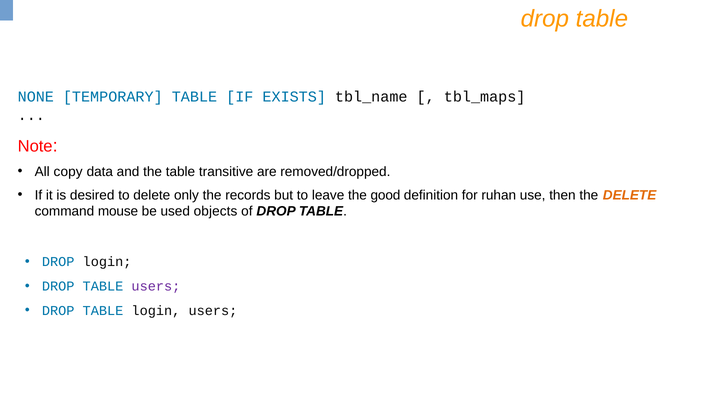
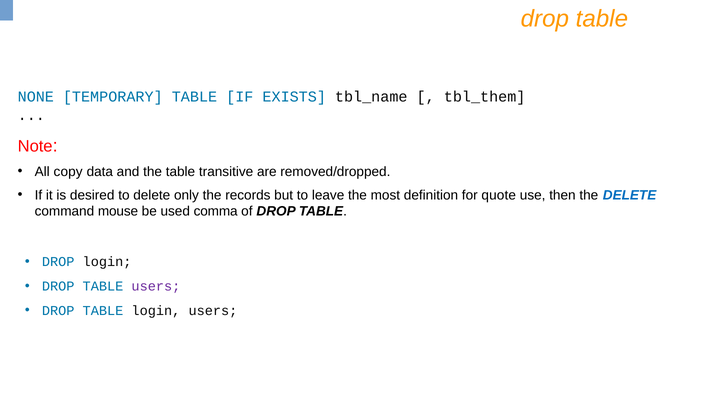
tbl_maps: tbl_maps -> tbl_them (485, 97)
good: good -> most (385, 195)
ruhan: ruhan -> quote (499, 195)
DELETE colour: orange -> blue (630, 195)
objects: objects -> comma (216, 211)
